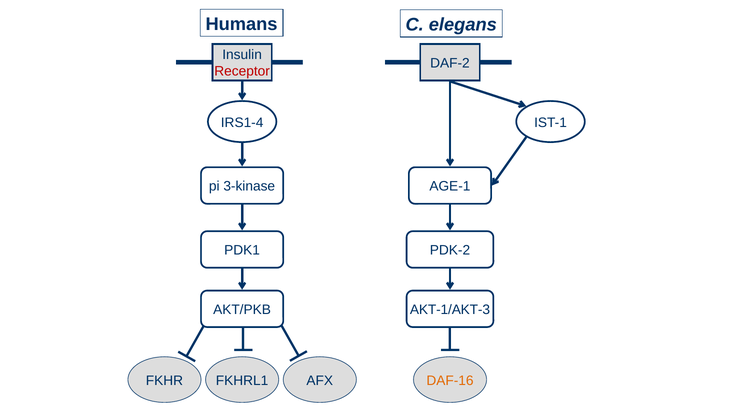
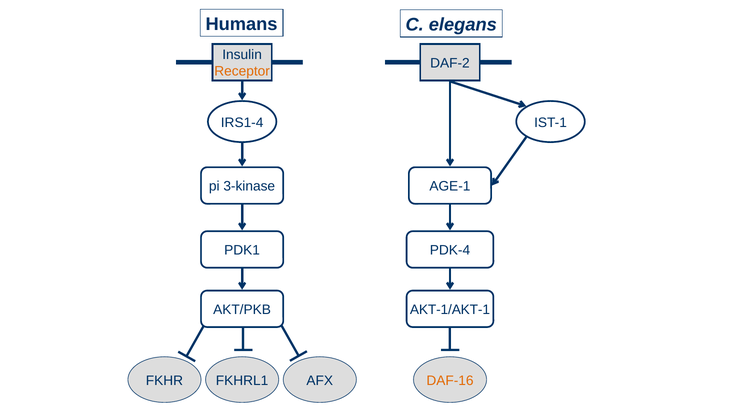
Receptor colour: red -> orange (242, 71)
PDK-2: PDK-2 -> PDK-4 (450, 251)
AKT-1/AKT-3: AKT-1/AKT-3 -> AKT-1/AKT-1 (450, 310)
